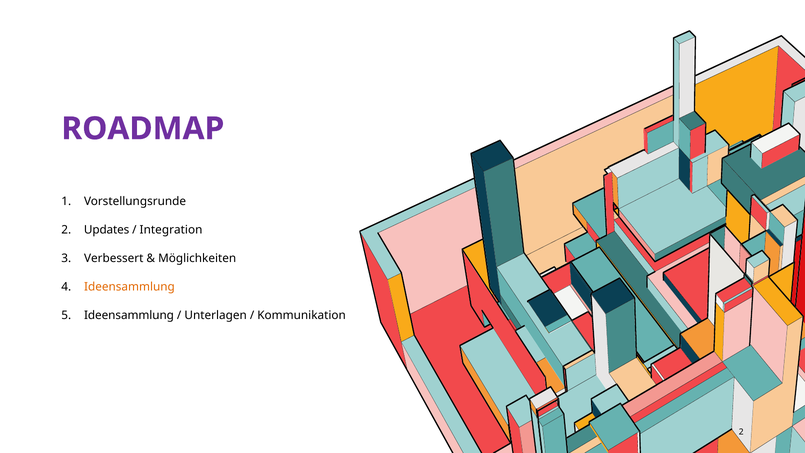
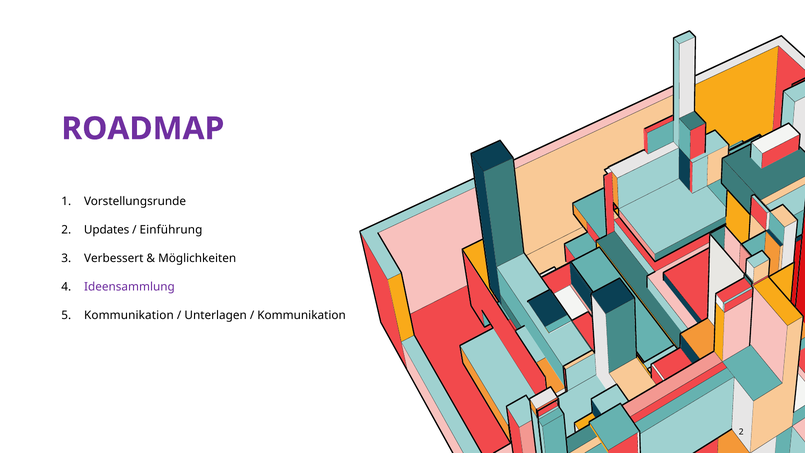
Integration: Integration -> Einführung (171, 230)
Ideensammlung colour: orange -> purple (129, 287)
Ideensammlung: Ideensammlung -> Kommunikation (129, 315)
